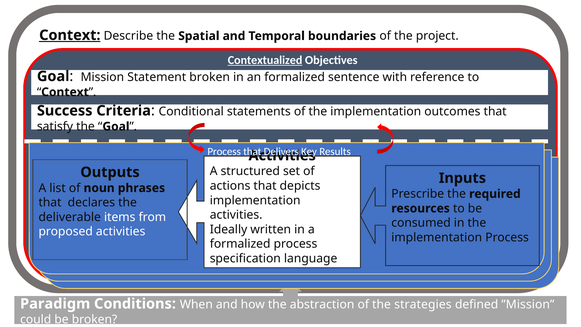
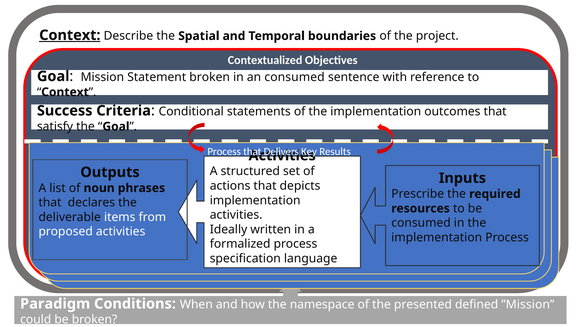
Contextualized underline: present -> none (265, 60)
an formalized: formalized -> consumed (295, 77)
abstraction: abstraction -> namespace (322, 304)
strategies: strategies -> presented (423, 304)
